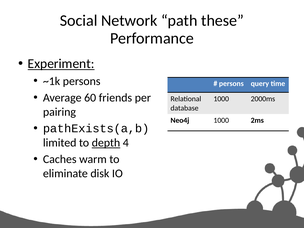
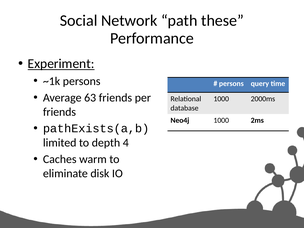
60: 60 -> 63 (90, 98)
pairing: pairing -> friends (59, 112)
depth underline: present -> none (106, 143)
